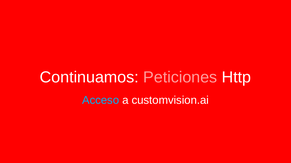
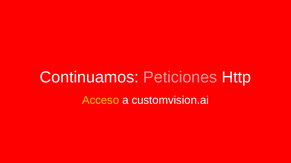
Acceso colour: light blue -> yellow (101, 101)
